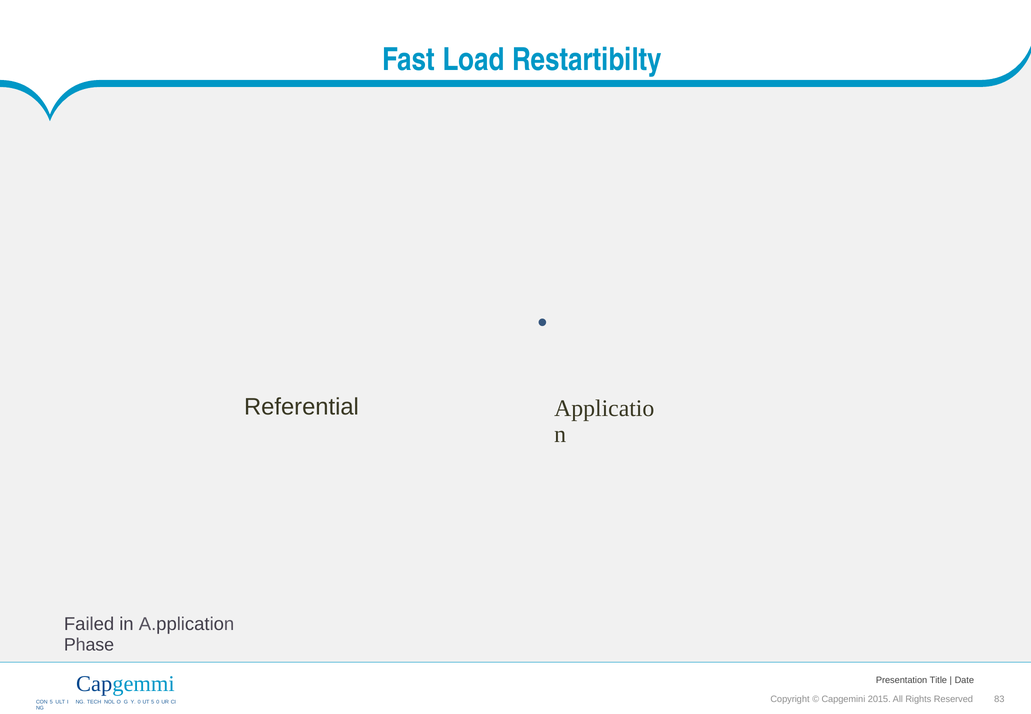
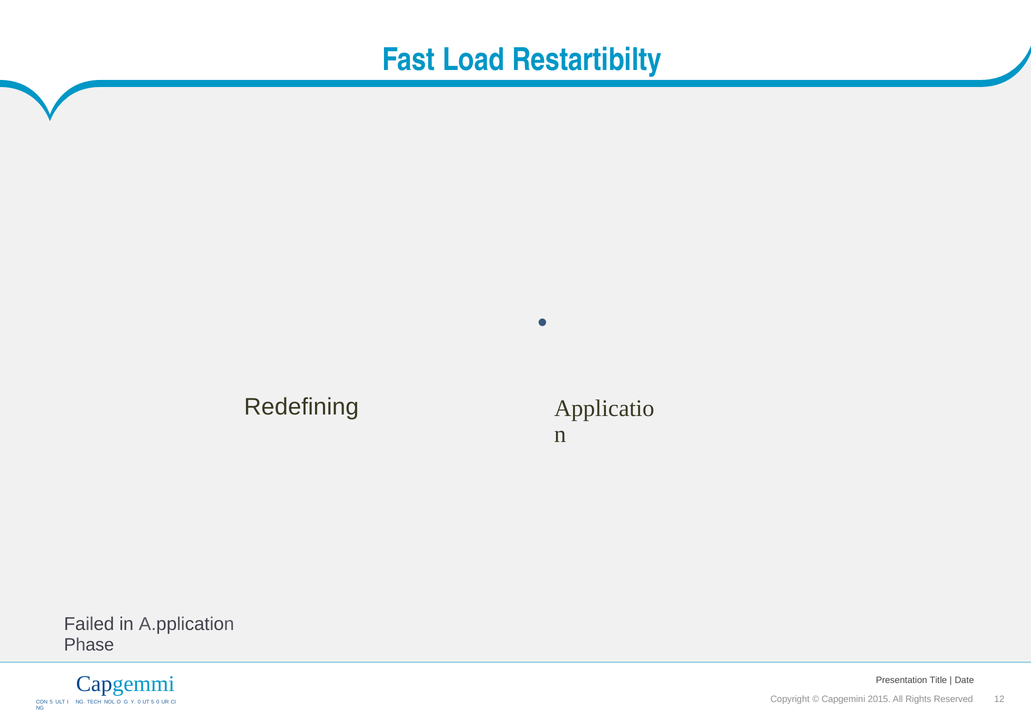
Referential: Referential -> Redefining (301, 407)
83: 83 -> 12 (999, 699)
